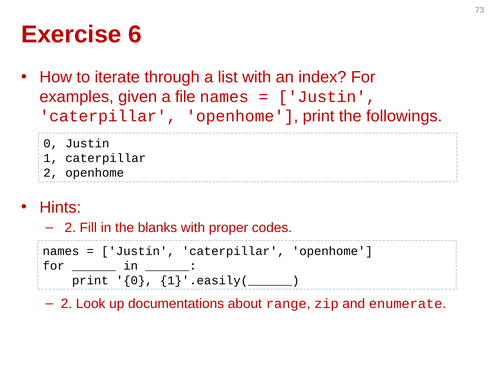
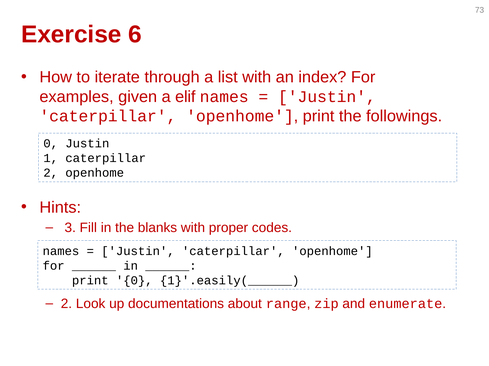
file: file -> elif (185, 97)
2: 2 -> 3 (70, 228)
